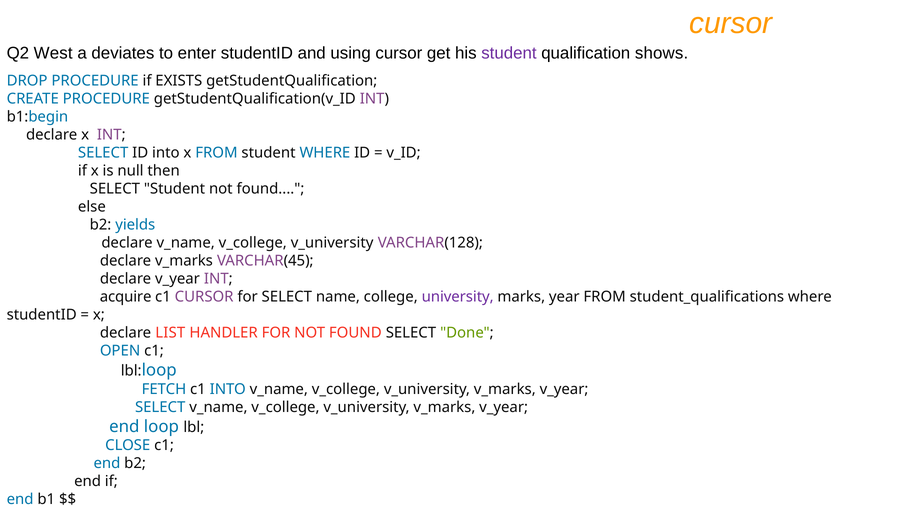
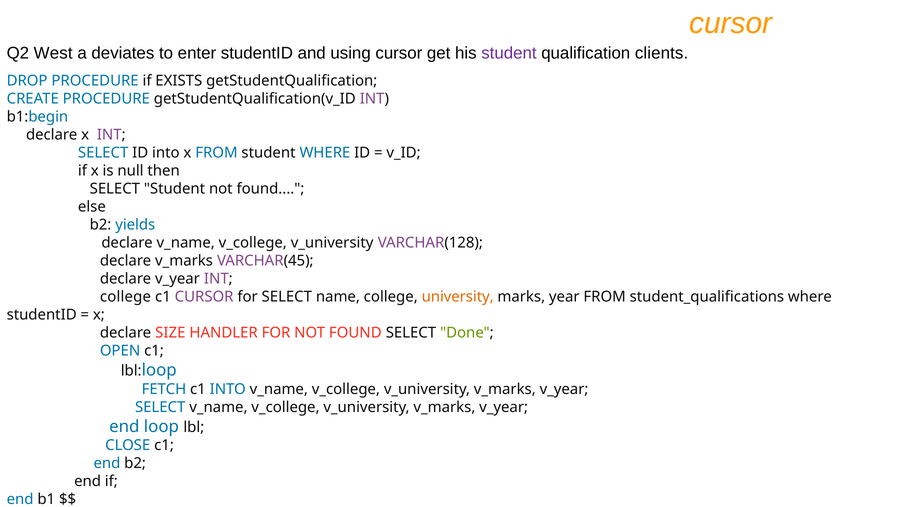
shows: shows -> clients (662, 53)
acquire: acquire -> college (125, 296)
university colour: purple -> orange (458, 296)
LIST: LIST -> SIZE (170, 332)
